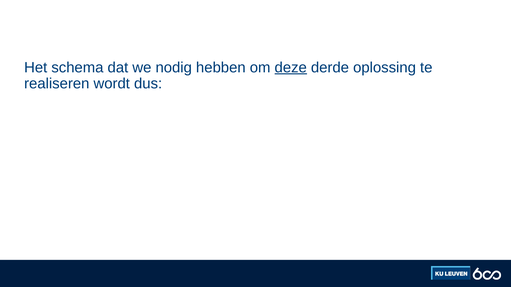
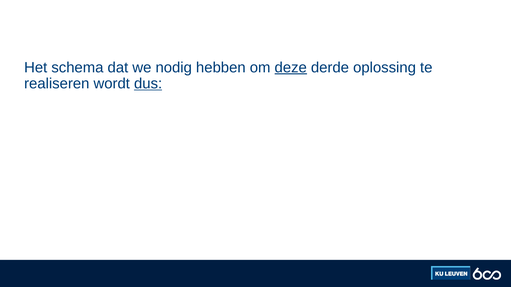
dus underline: none -> present (148, 84)
